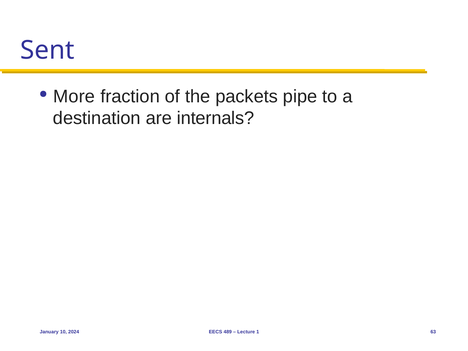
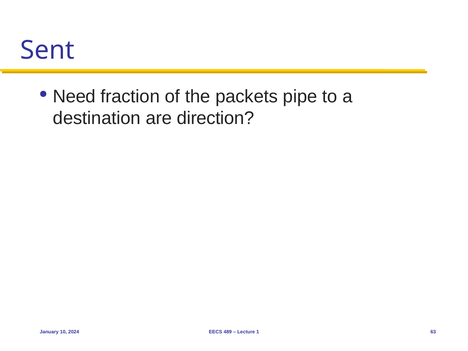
More: More -> Need (74, 96)
internals: internals -> direction (216, 118)
